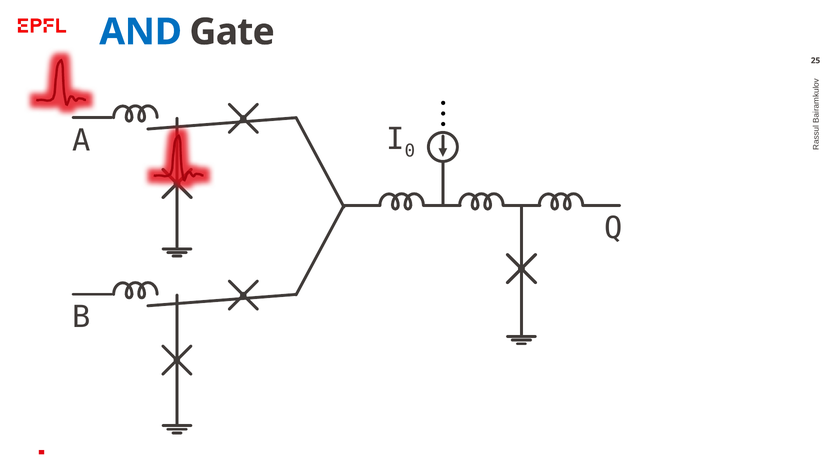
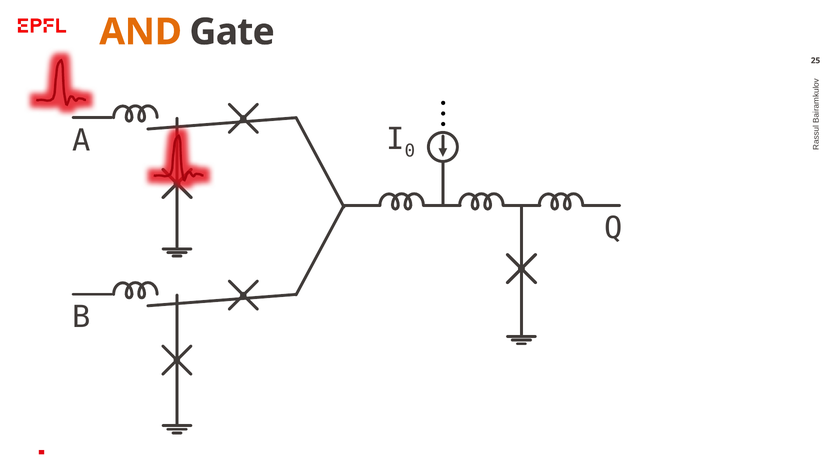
AND colour: blue -> orange (141, 32)
